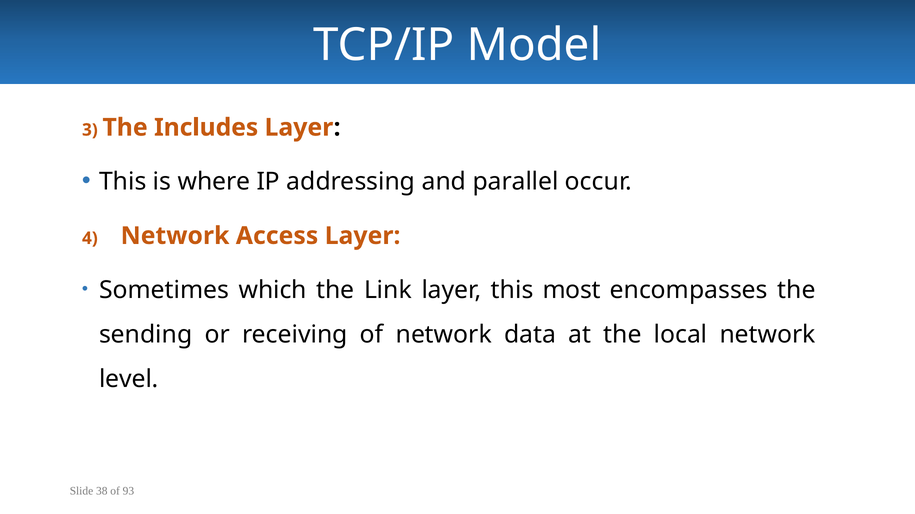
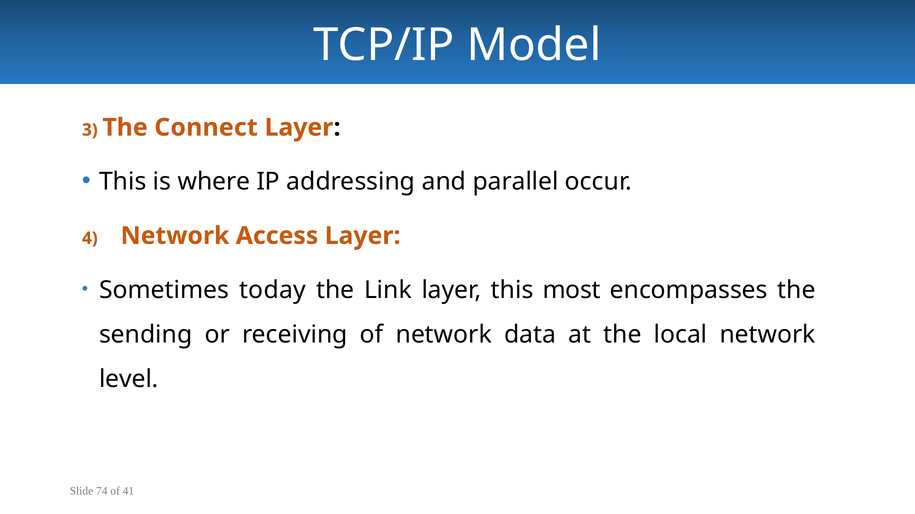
Includes: Includes -> Connect (206, 128)
which: which -> today (273, 290)
38: 38 -> 74 (102, 492)
93: 93 -> 41 (128, 492)
